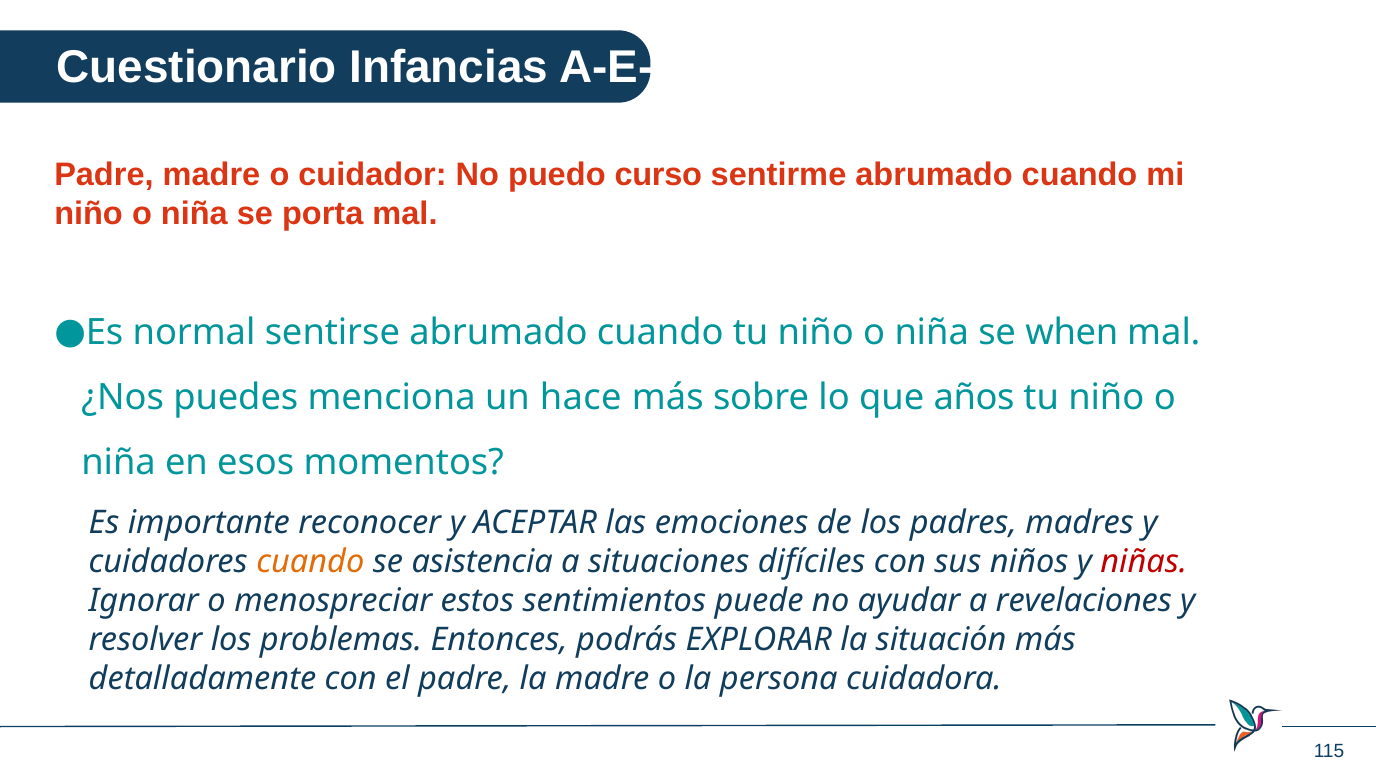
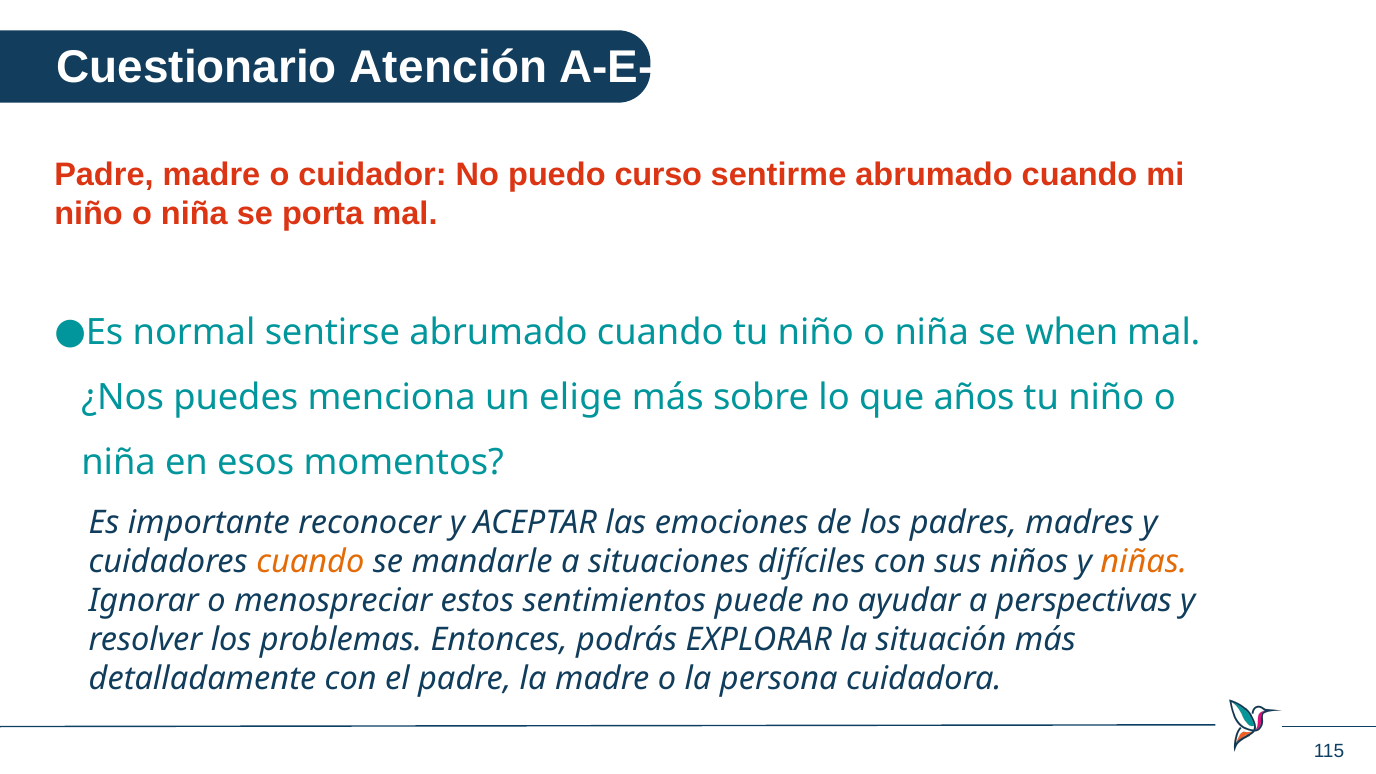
Infancias: Infancias -> Atención (449, 67)
hace: hace -> elige (581, 398)
asistencia: asistencia -> mandarle (482, 562)
niñas colour: red -> orange (1144, 562)
revelaciones: revelaciones -> perspectivas (1084, 601)
